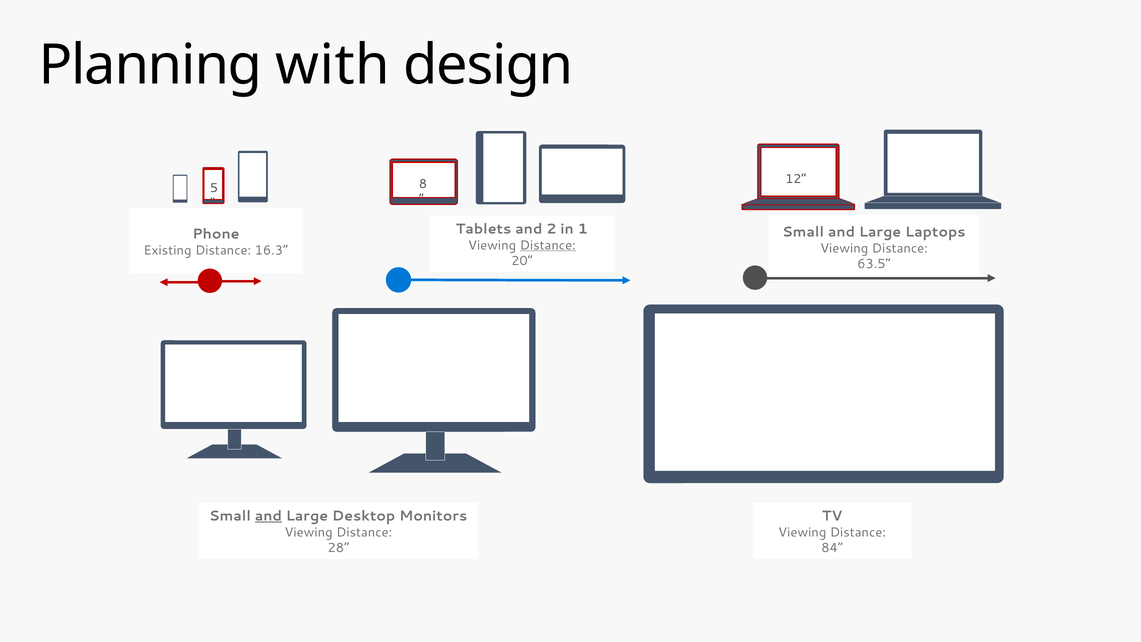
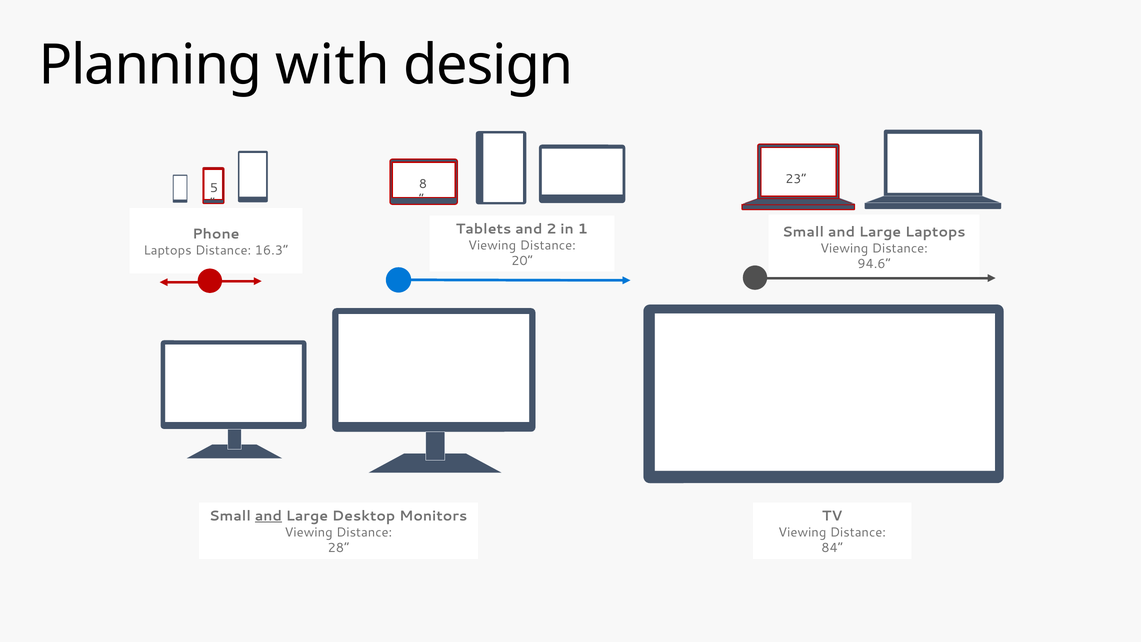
12: 12 -> 23 (796, 179)
Distance underline: present -> none (548, 245)
Existing: Existing -> Laptops (168, 250)
63.5: 63.5 -> 94.6 (874, 264)
